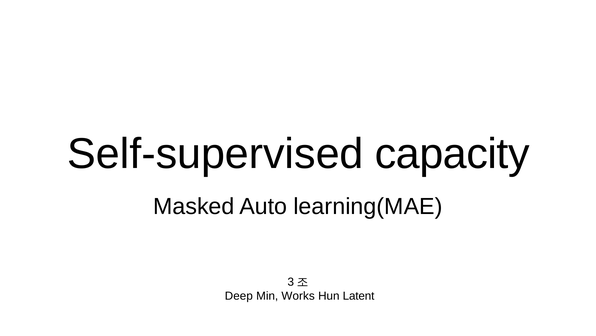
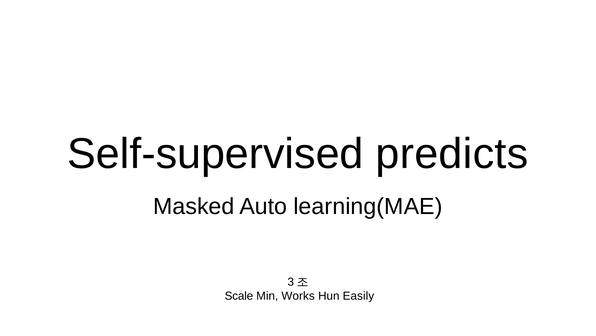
capacity: capacity -> predicts (452, 154)
Deep: Deep -> Scale (239, 295)
Latent: Latent -> Easily (358, 295)
